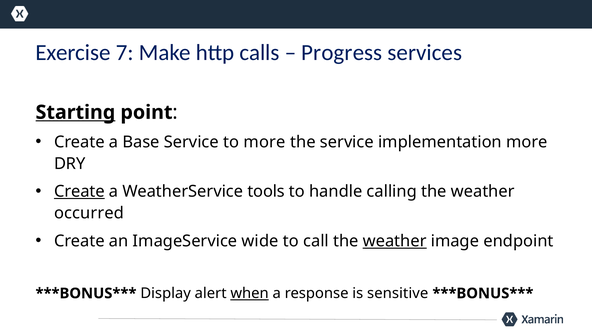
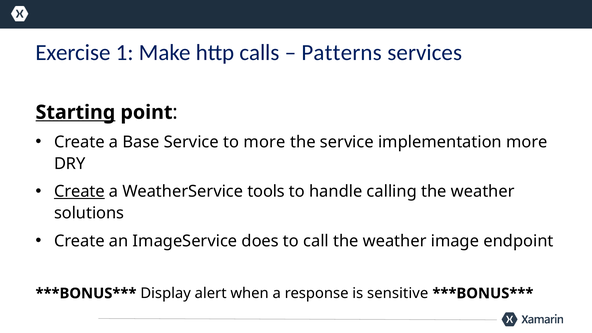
7: 7 -> 1 (125, 53)
Progress: Progress -> Patterns (342, 53)
occurred: occurred -> solutions (89, 213)
wide: wide -> does (260, 241)
weather underline: present -> none (395, 241)
when underline: present -> none (250, 293)
